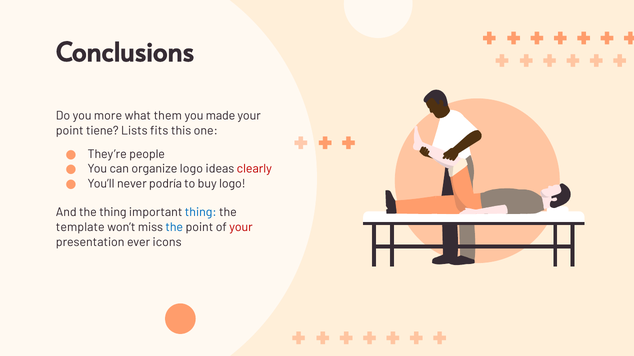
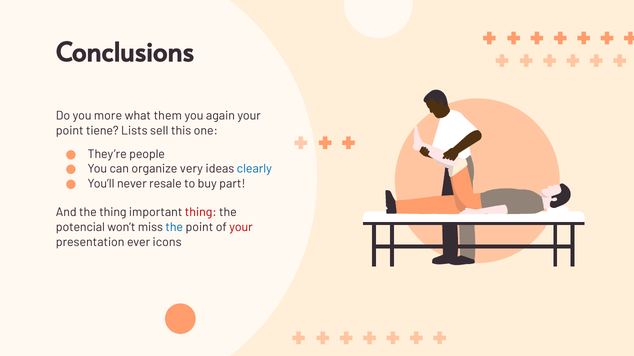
made: made -> again (220, 116)
fits: fits -> sell (159, 131)
organize logo: logo -> very (191, 169)
clearly colour: red -> blue (254, 169)
podría: podría -> resale (165, 184)
buy logo: logo -> part (232, 184)
thing colour: blue -> red (201, 213)
template: template -> potencial (80, 228)
